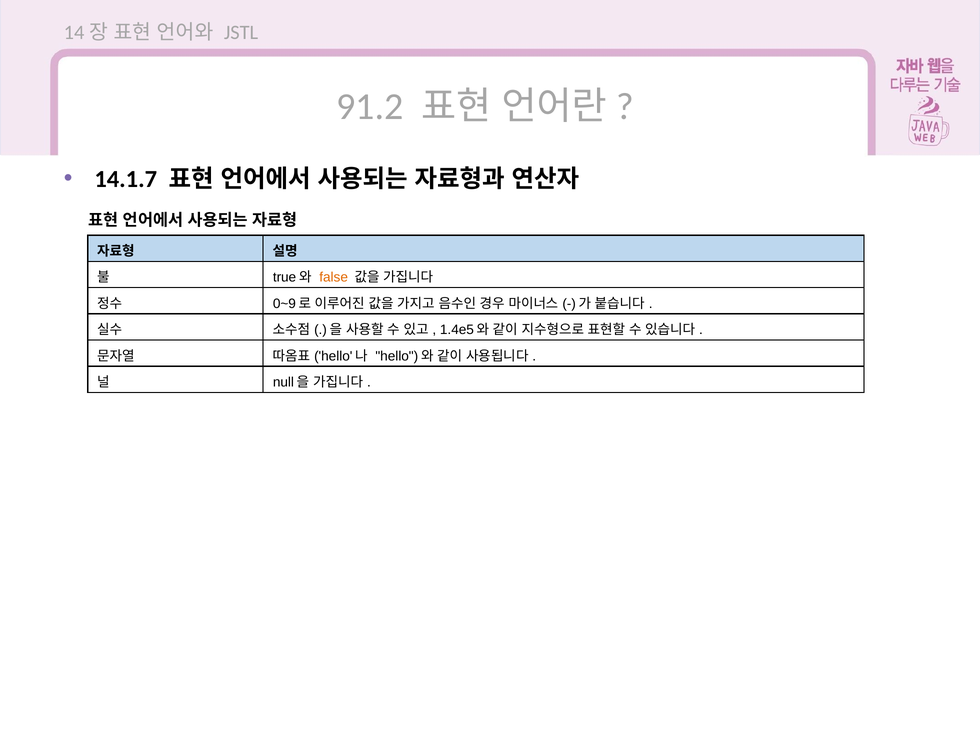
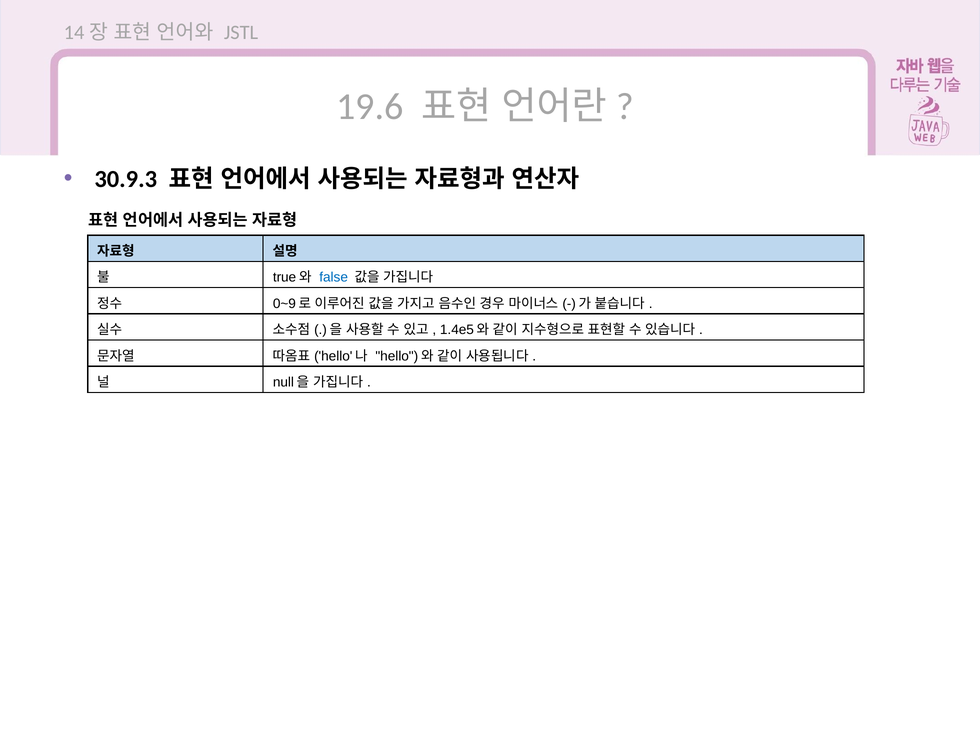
91.2: 91.2 -> 19.6 (370, 107)
14.1.7: 14.1.7 -> 30.9.3 (126, 179)
false colour: orange -> blue (334, 277)
